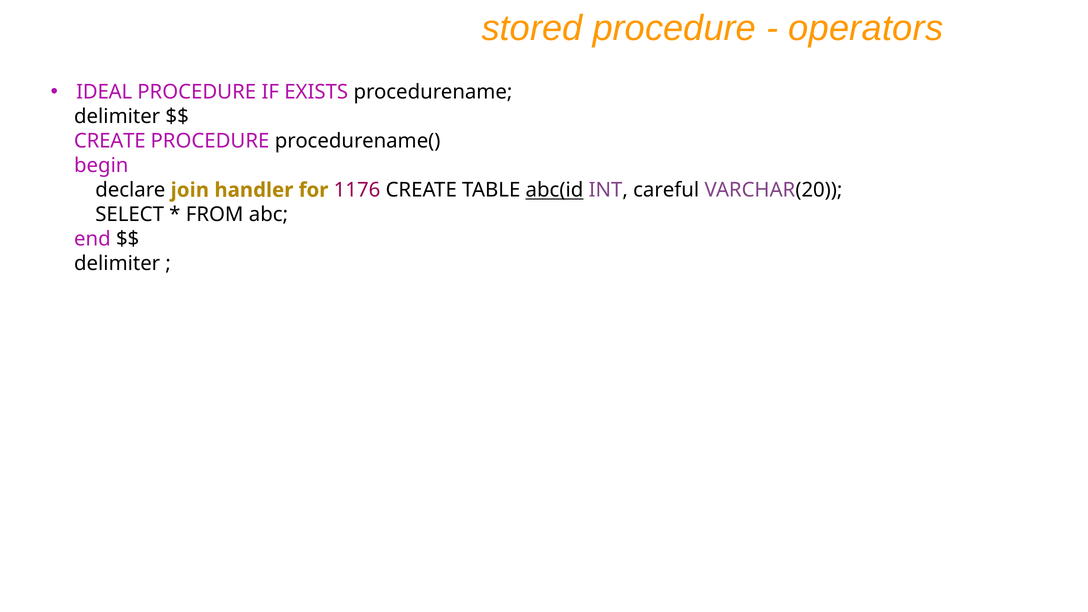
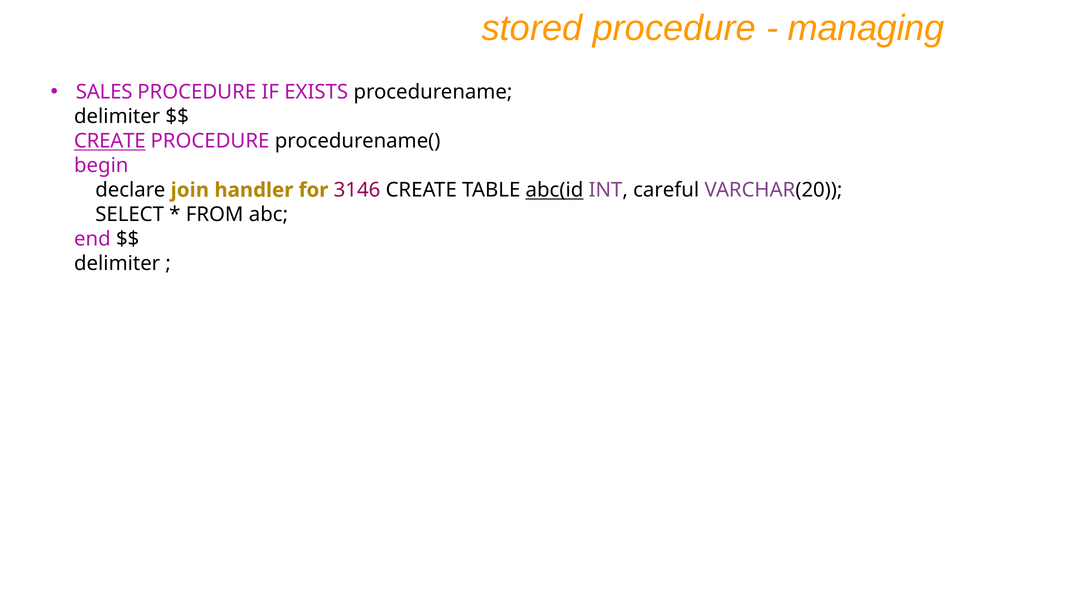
operators: operators -> managing (866, 28)
IDEAL: IDEAL -> SALES (104, 92)
CREATE underline: none -> present (110, 141)
1176: 1176 -> 3146 (357, 190)
